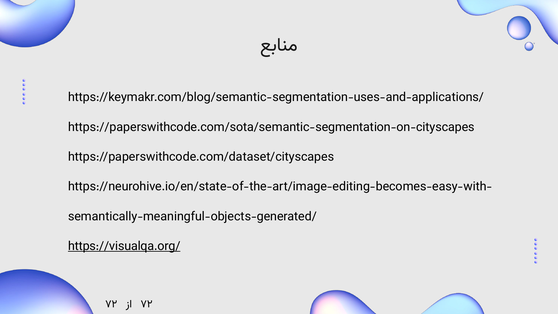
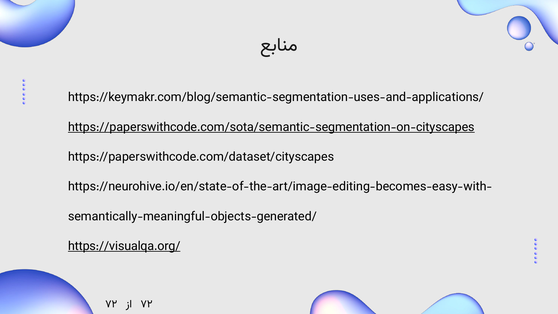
https://paperswithcode.com/sota/semantic-segmentation-on-cityscapes underline: none -> present (271, 127)
